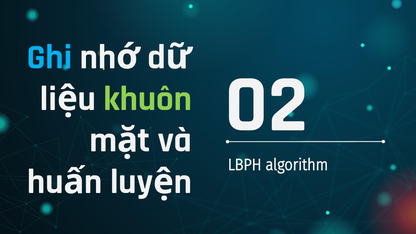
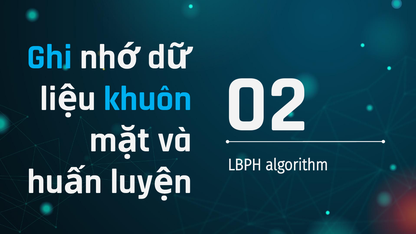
khuôn colour: light green -> light blue (148, 99)
